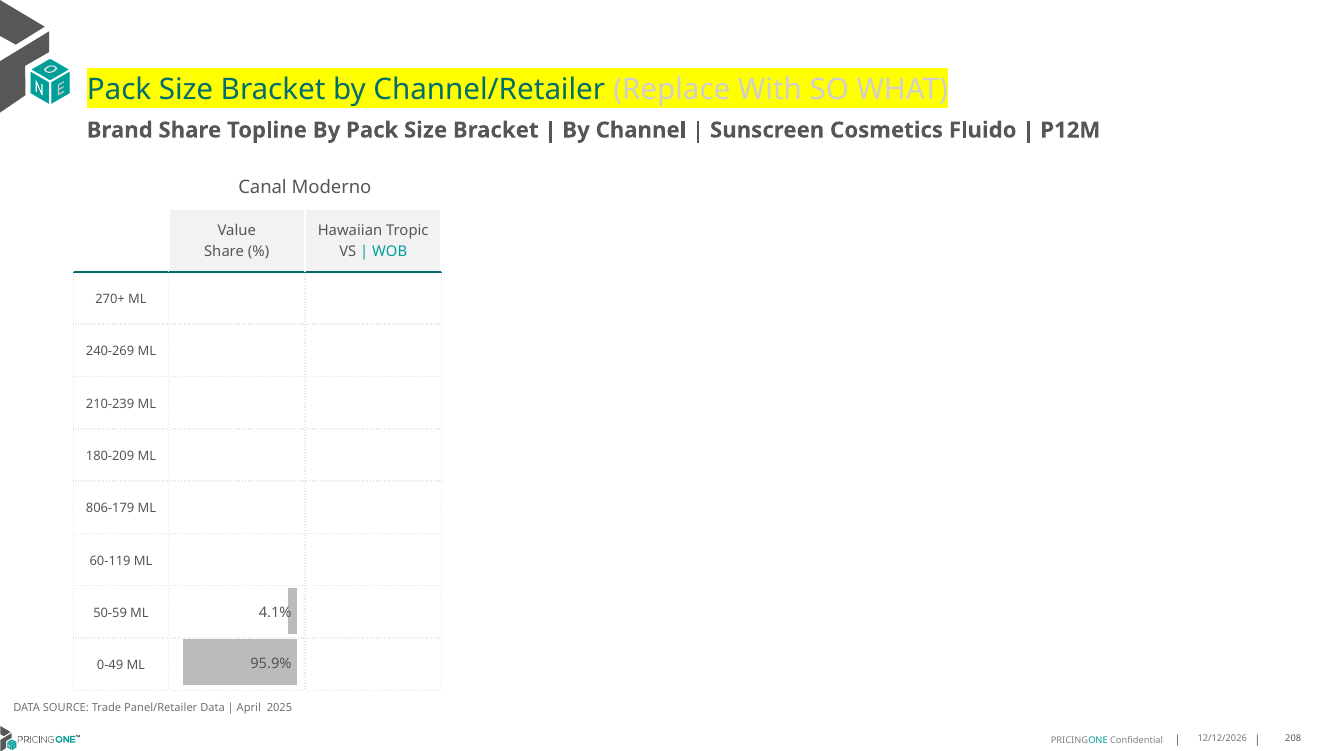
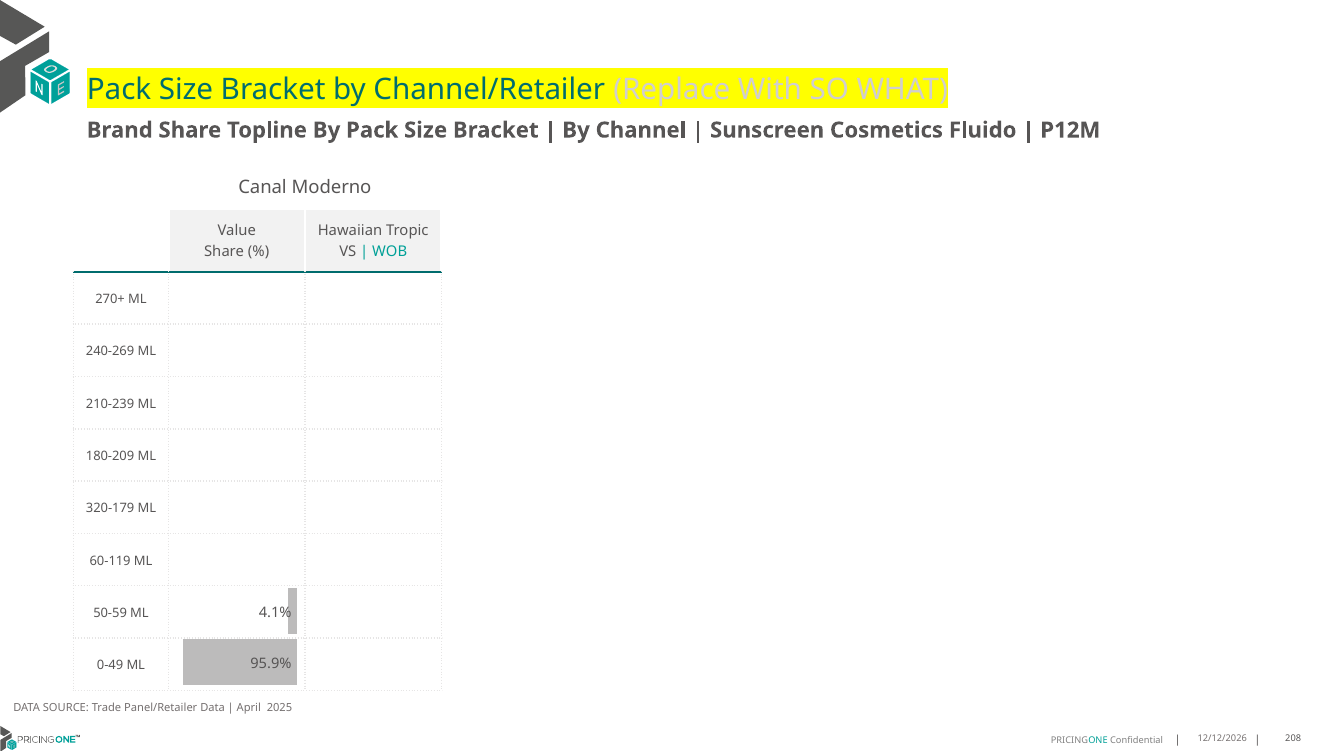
806-179: 806-179 -> 320-179 (110, 508)
